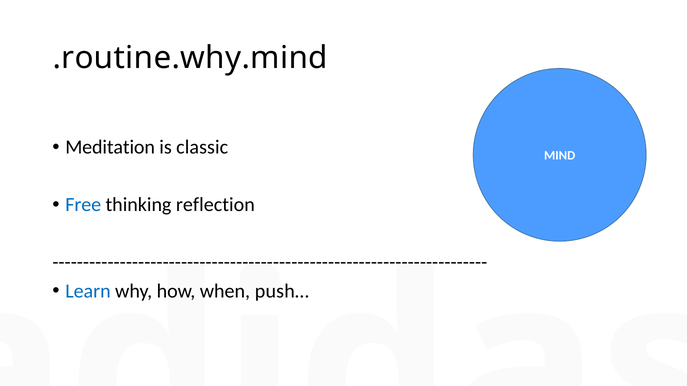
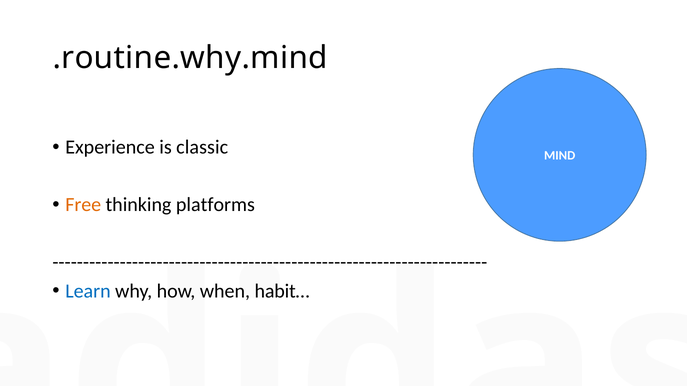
Meditation: Meditation -> Experience (110, 147)
Free colour: blue -> orange (83, 205)
reflection: reflection -> platforms (215, 205)
push…: push… -> habit… (282, 291)
